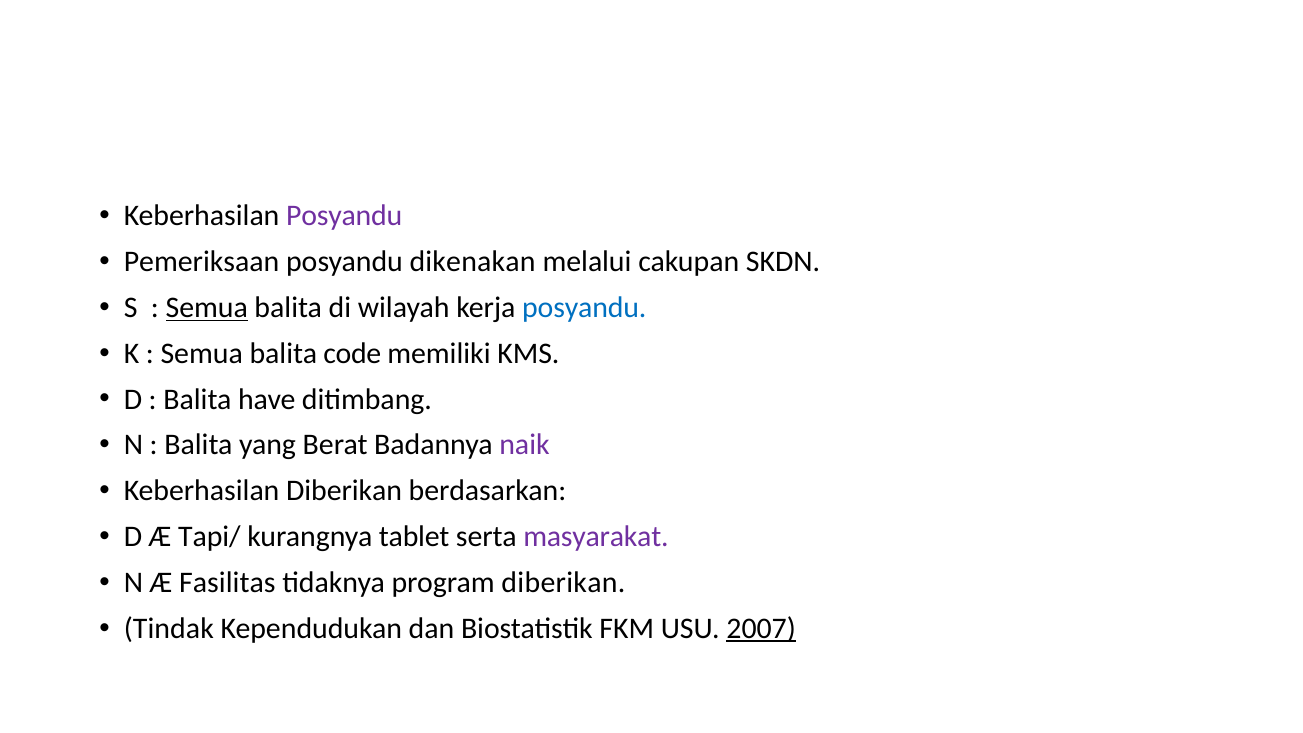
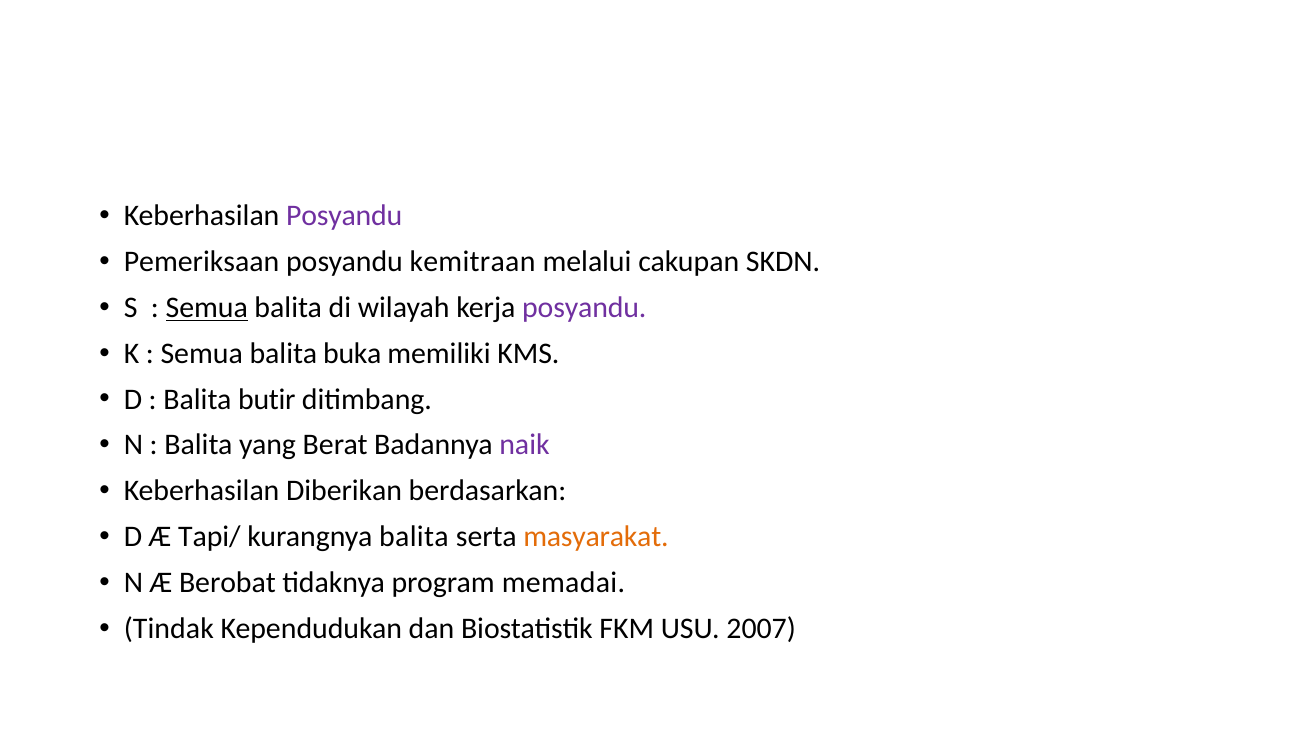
dikenakan: dikenakan -> kemitraan (473, 262)
posyandu colour: blue -> purple (584, 308)
code: code -> buka (352, 353)
have: have -> butir (267, 399)
kurangnya tablet: tablet -> balita (414, 537)
masyarakat colour: purple -> orange (596, 537)
Fasilitas: Fasilitas -> Berobat (227, 582)
program diberikan: diberikan -> memadai (563, 582)
2007 underline: present -> none (761, 628)
